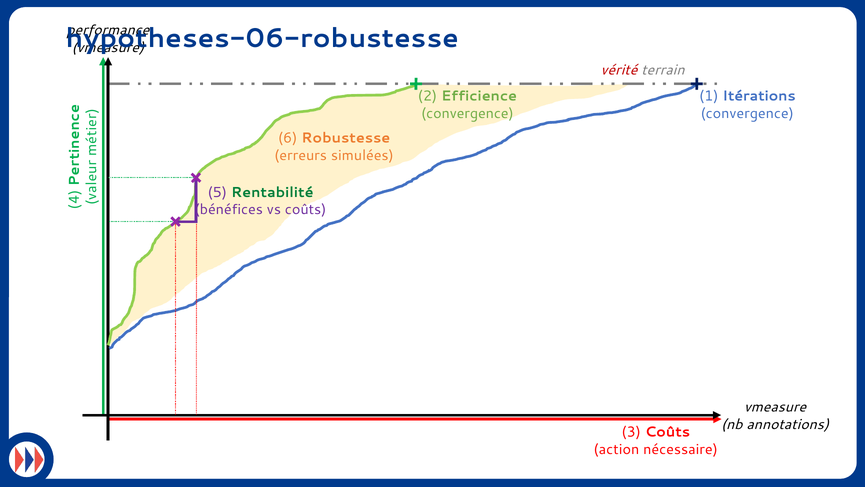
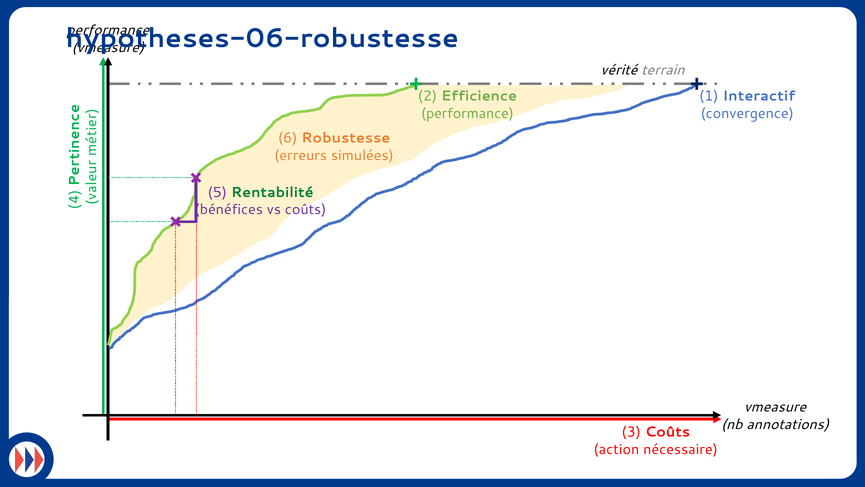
vérité colour: red -> black (619, 70)
Itérations: Itérations -> Interactif (759, 96)
convergence: convergence -> performance (467, 113)
